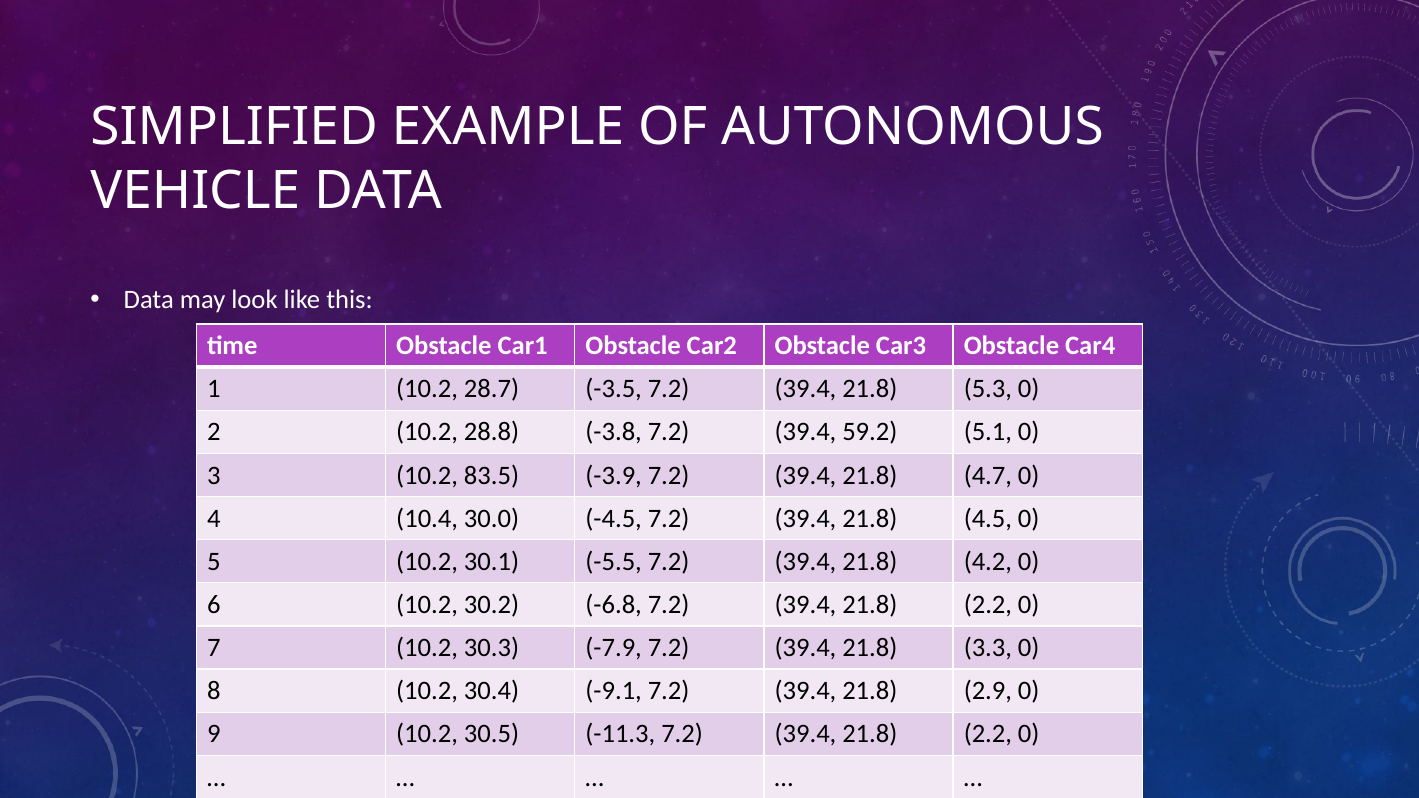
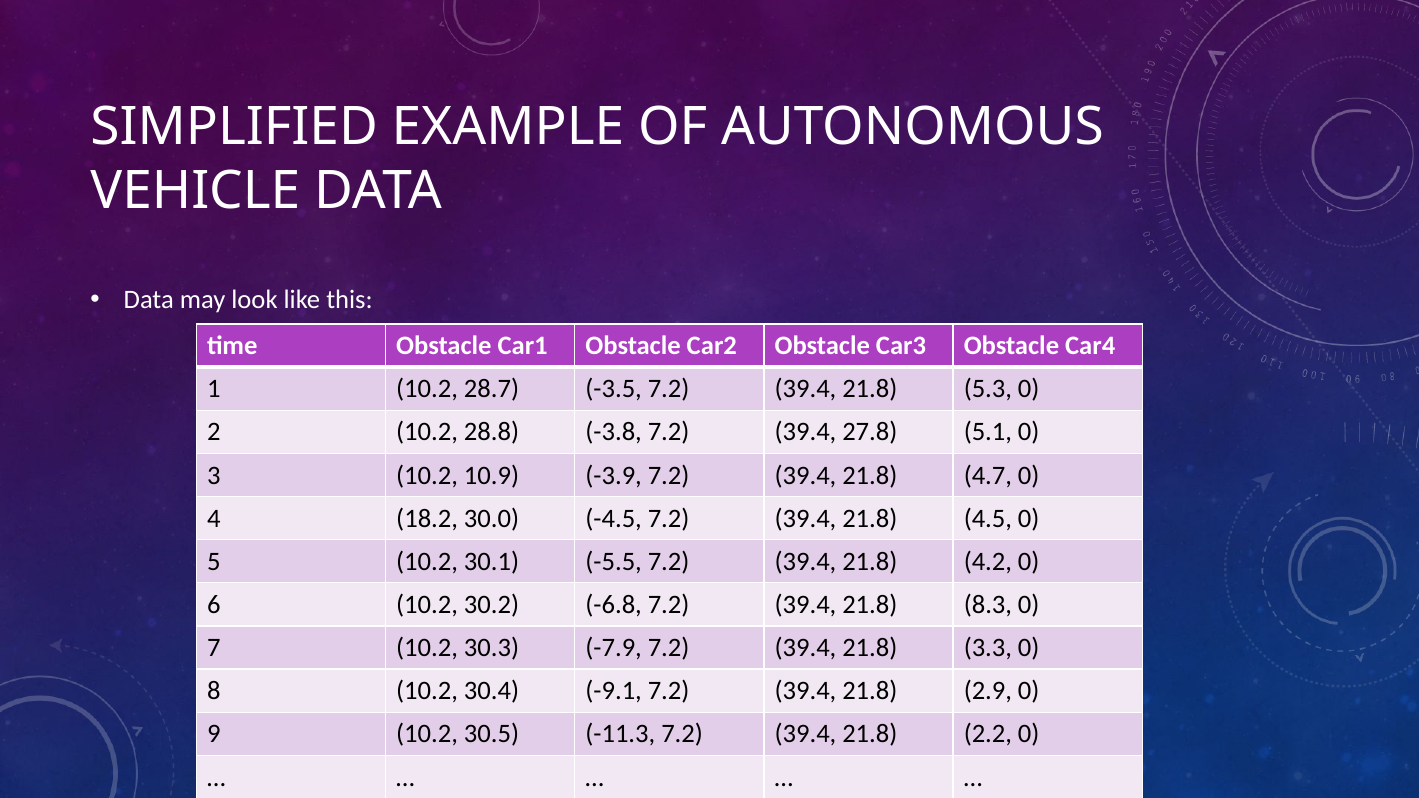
59.2: 59.2 -> 27.8 (870, 432)
83.5: 83.5 -> 10.9 (492, 475)
10.4: 10.4 -> 18.2 (427, 519)
2.2: 2.2 -> 8.3 (988, 605)
